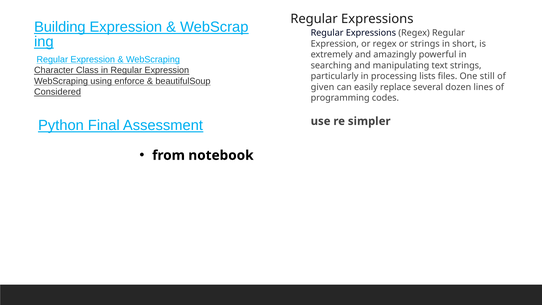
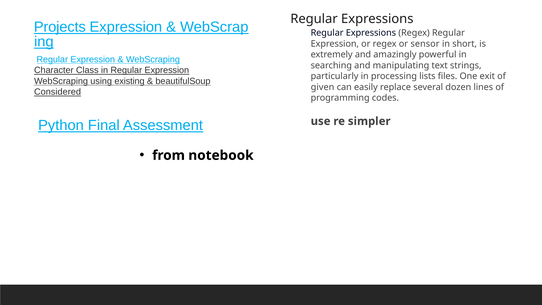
Building: Building -> Projects (60, 27)
or strings: strings -> sensor (425, 44)
still: still -> exit (487, 76)
enforce: enforce -> existing (129, 81)
